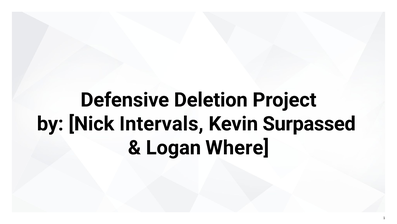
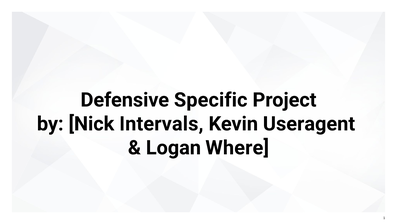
Deletion: Deletion -> Specific (211, 100)
Surpassed: Surpassed -> Useragent (309, 124)
